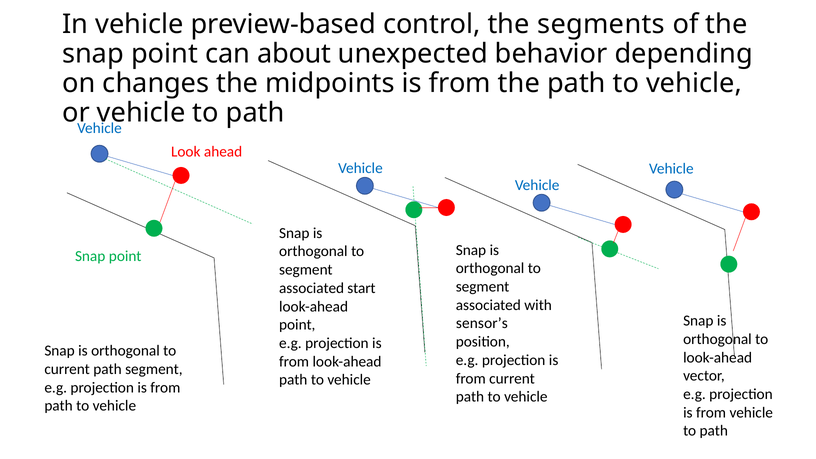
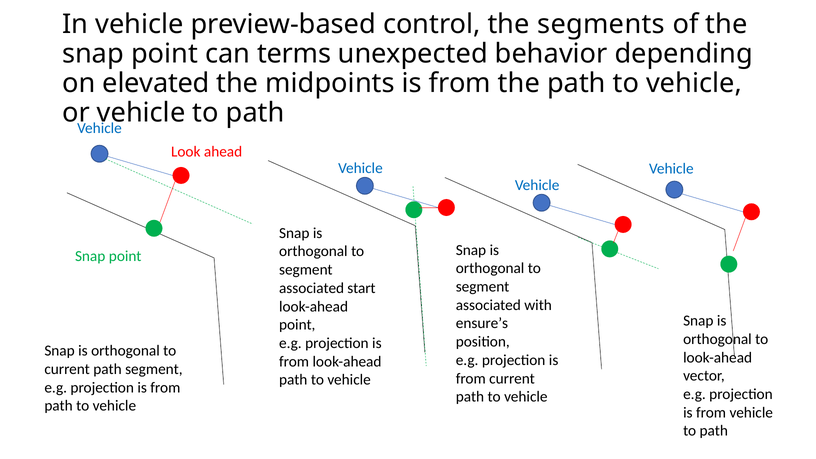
about: about -> terms (294, 54)
changes: changes -> elevated (156, 83)
sensor’s: sensor’s -> ensure’s (482, 323)
